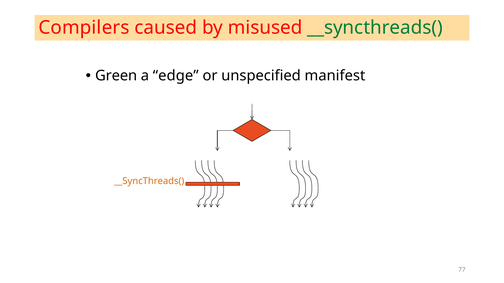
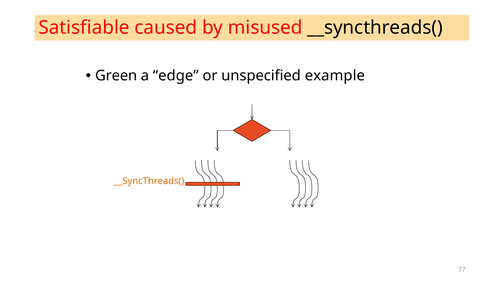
Compilers: Compilers -> Satisfiable (84, 28)
__syncthreads( colour: green -> black (375, 28)
manifest: manifest -> example (335, 76)
